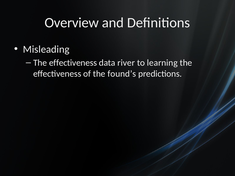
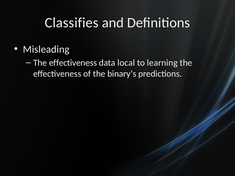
Overview: Overview -> Classifies (72, 23)
river: river -> local (126, 63)
found’s: found’s -> binary’s (122, 74)
